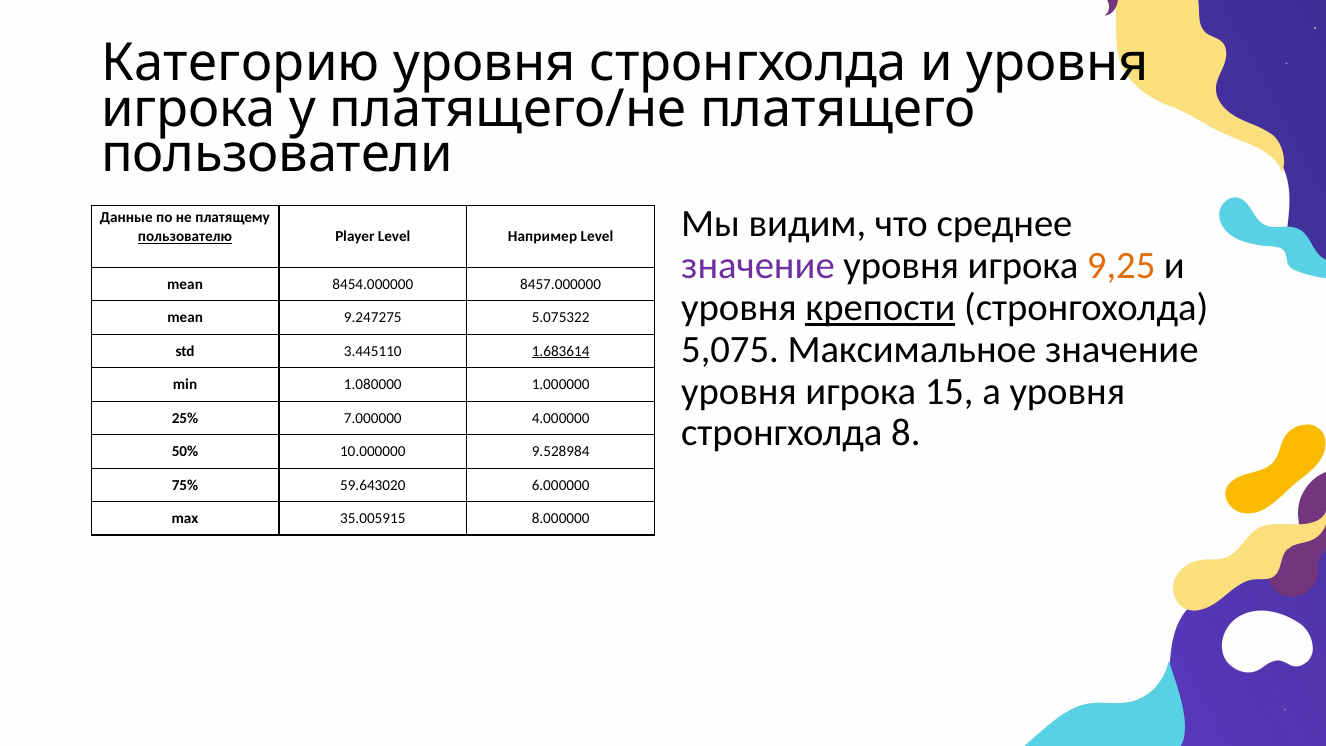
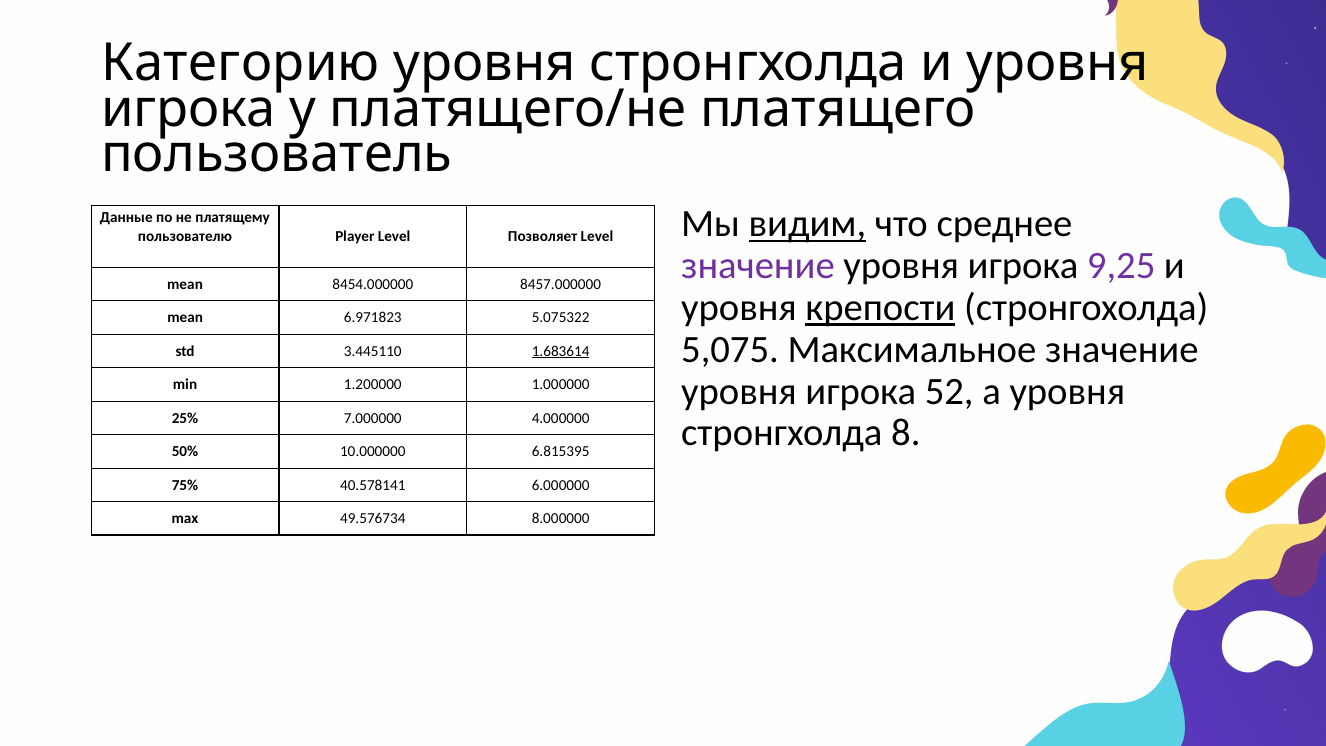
пользователи: пользователи -> пользователь (277, 154)
видим underline: none -> present (807, 224)
пользователю underline: present -> none (185, 237)
Например: Например -> Позволяет (543, 237)
9,25 colour: orange -> purple (1121, 266)
9.247275: 9.247275 -> 6.971823 (373, 318)
15: 15 -> 52 (949, 391)
1.080000: 1.080000 -> 1.200000 (373, 385)
9.528984: 9.528984 -> 6.815395 (561, 452)
59.643020: 59.643020 -> 40.578141 (373, 485)
35.005915: 35.005915 -> 49.576734 (373, 518)
